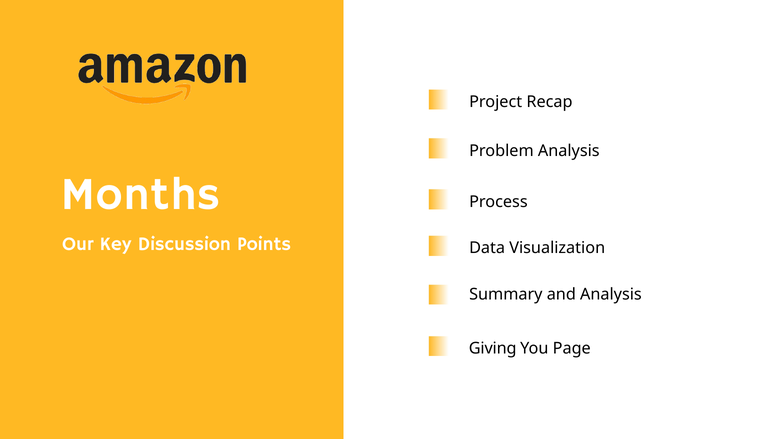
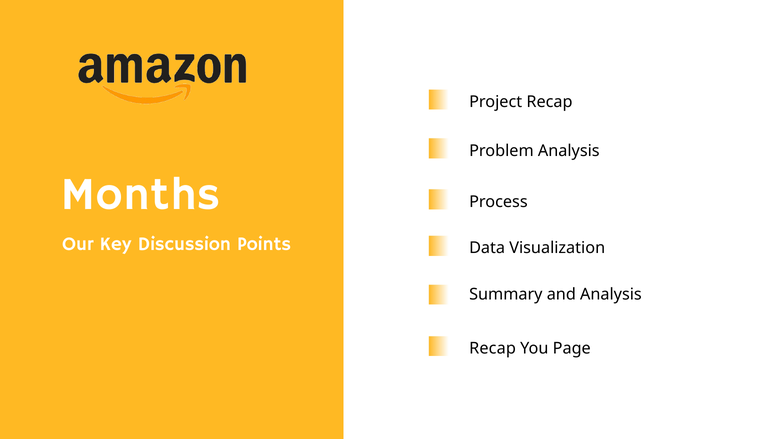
Giving: Giving -> Recap (493, 348)
